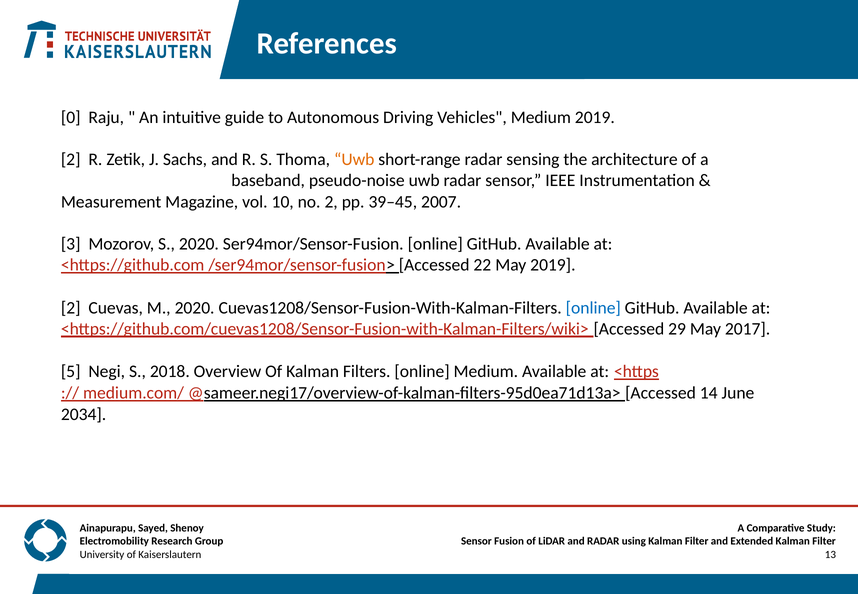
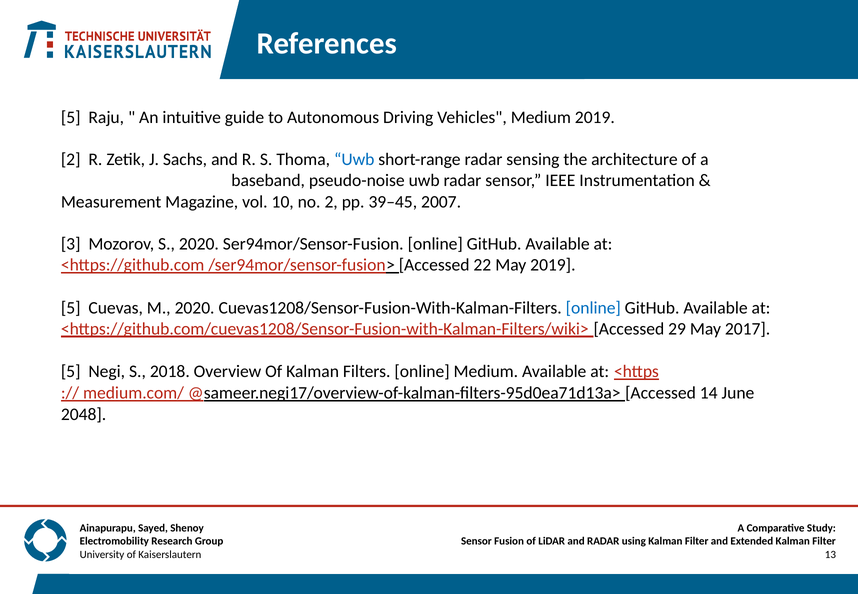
0: 0 -> 5 (71, 117)
Uwb colour: orange -> blue (354, 160)
2: 2 -> 5 (71, 308)
2034: 2034 -> 2048 (84, 414)
